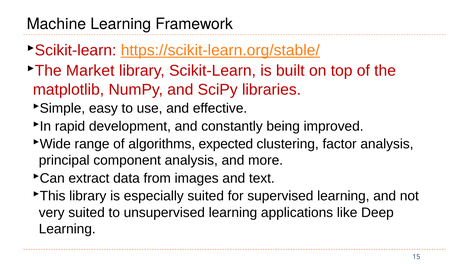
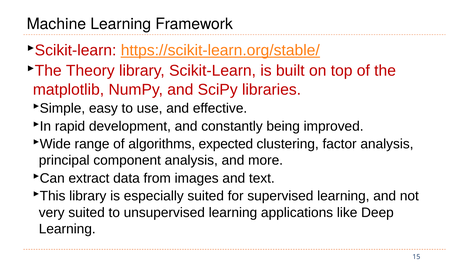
Market: Market -> Theory (90, 71)
